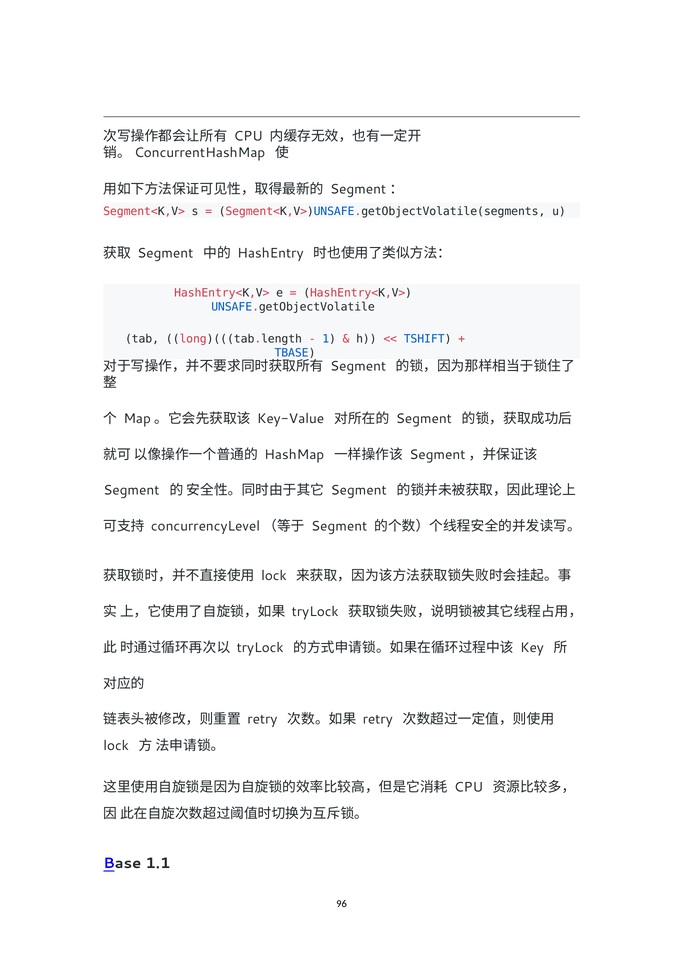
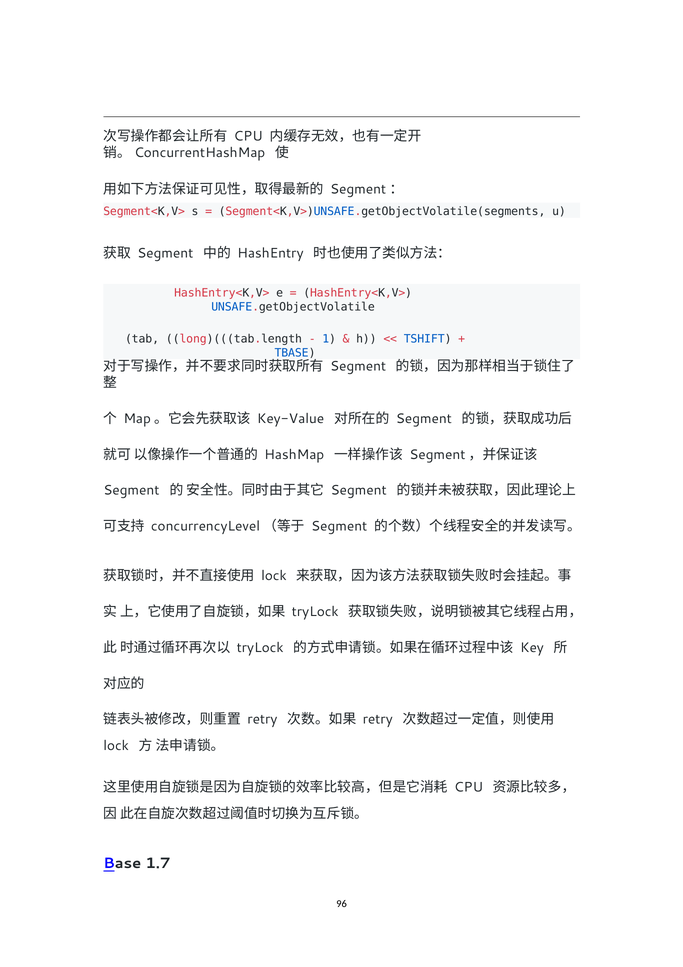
1.1: 1.1 -> 1.7 (158, 863)
